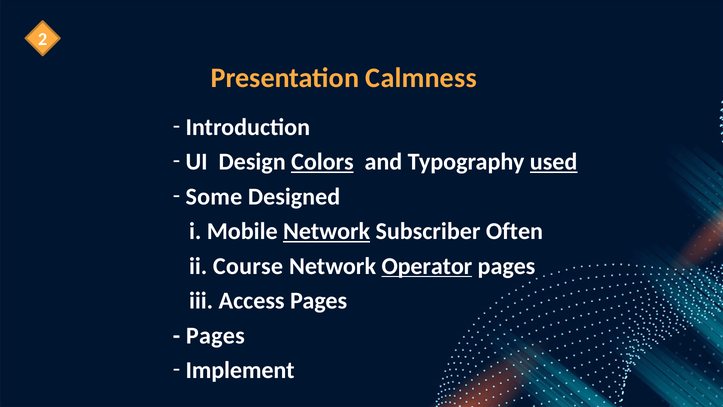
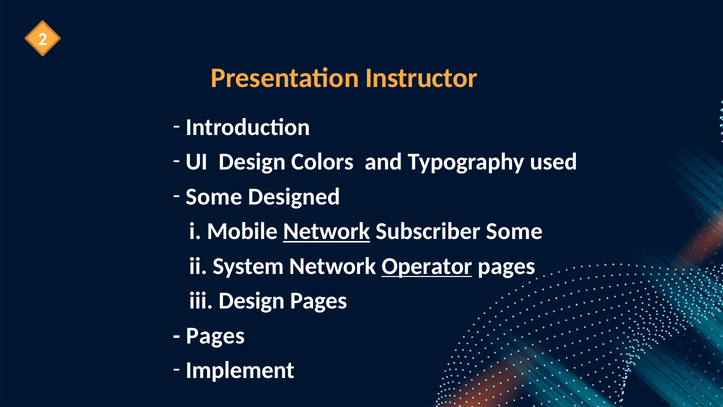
Calmness: Calmness -> Instructor (421, 78)
Colors underline: present -> none (322, 162)
used underline: present -> none (554, 162)
Subscriber Often: Often -> Some (514, 231)
Course: Course -> System (248, 266)
iii Access: Access -> Design (252, 301)
